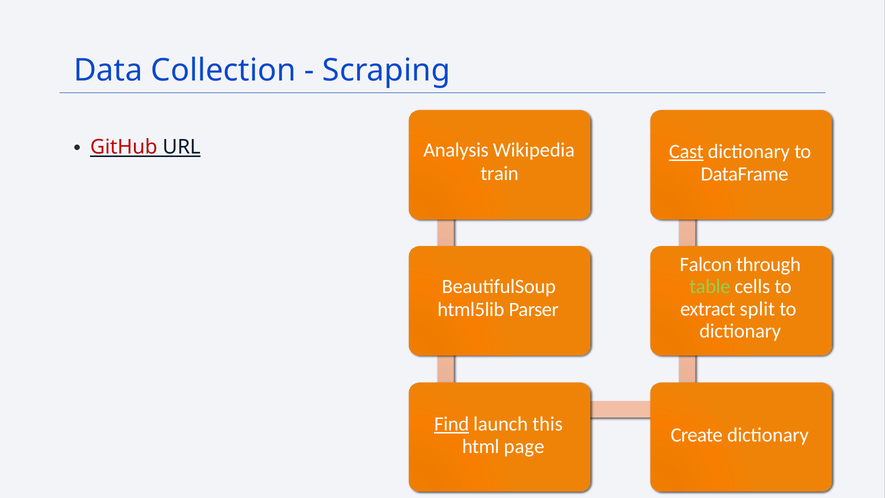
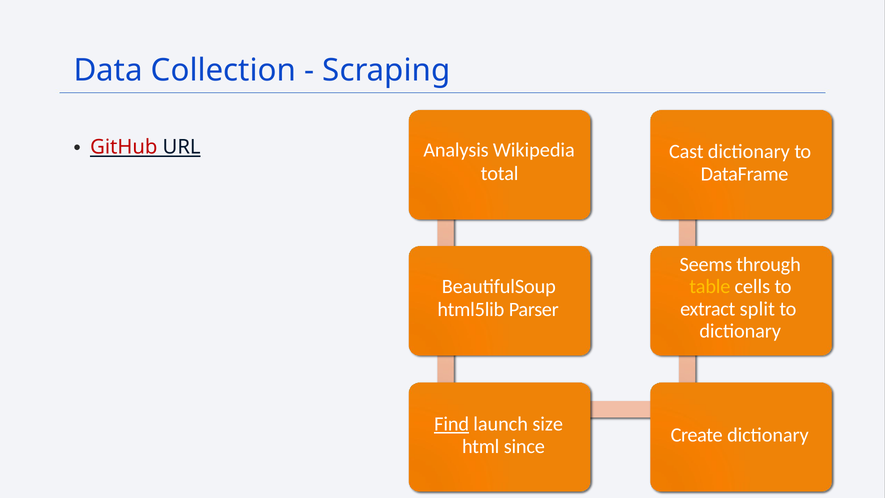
Cast underline: present -> none (686, 152)
train: train -> total (500, 173)
Falcon: Falcon -> Seems (706, 265)
table colour: light green -> yellow (710, 287)
this: this -> size (548, 424)
page: page -> since (524, 446)
